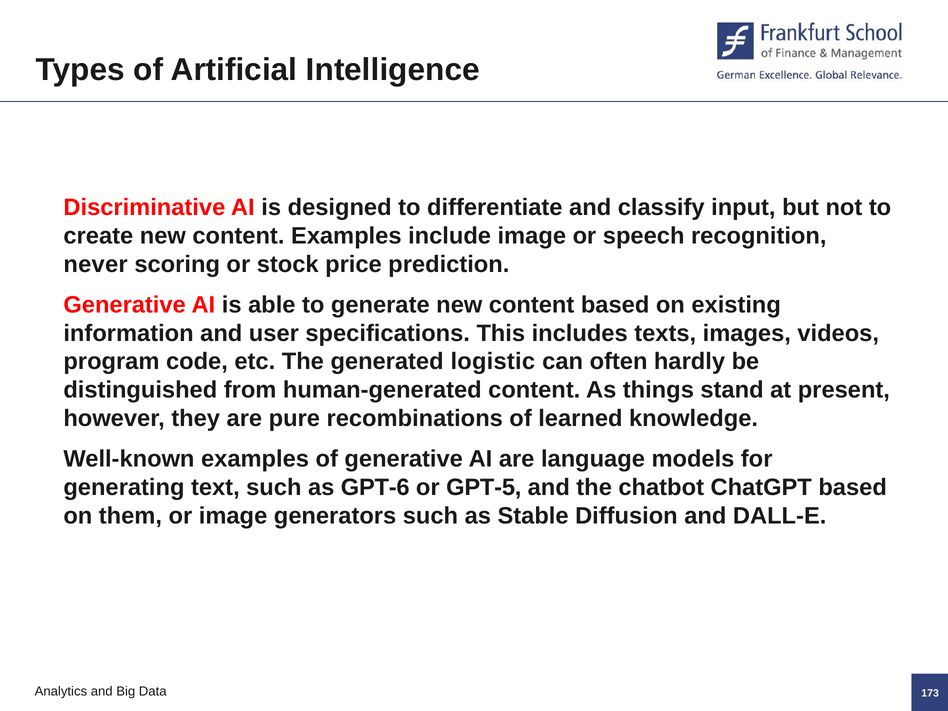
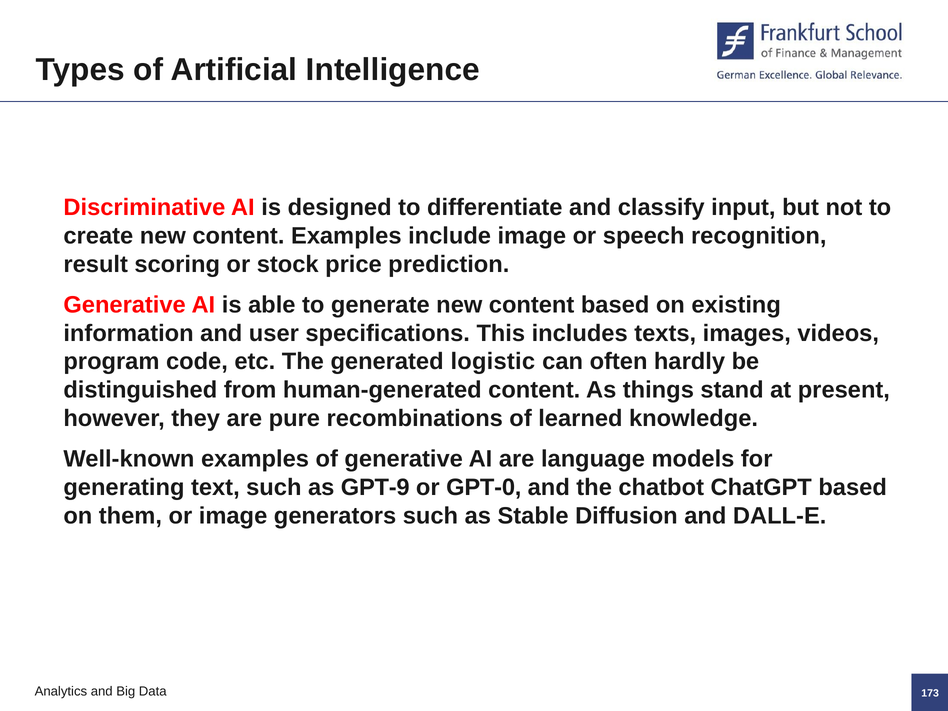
never: never -> result (96, 264)
GPT-6: GPT-6 -> GPT-9 (375, 487)
GPT-5: GPT-5 -> GPT-0 (484, 487)
